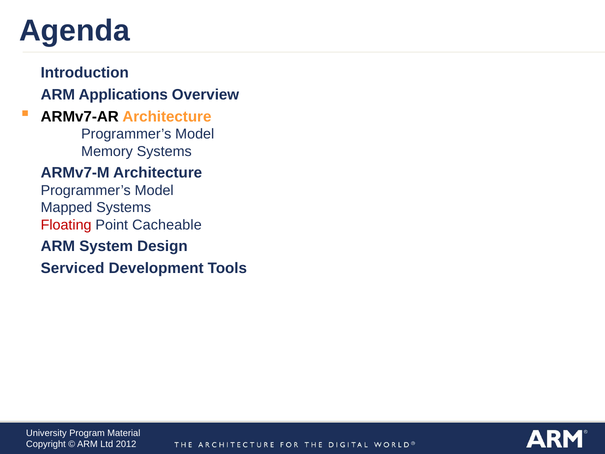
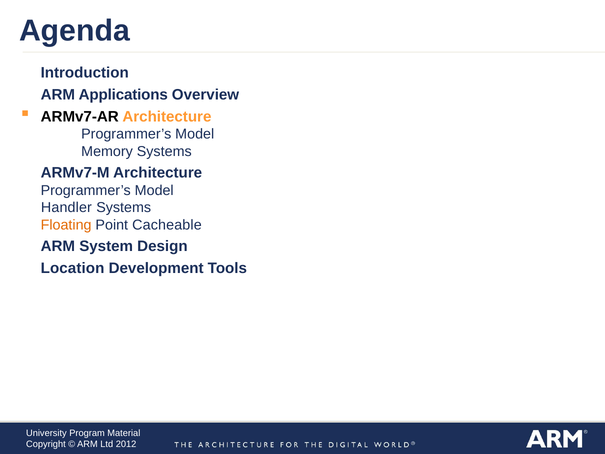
Mapped: Mapped -> Handler (66, 208)
Floating colour: red -> orange (66, 225)
Serviced: Serviced -> Location (73, 268)
